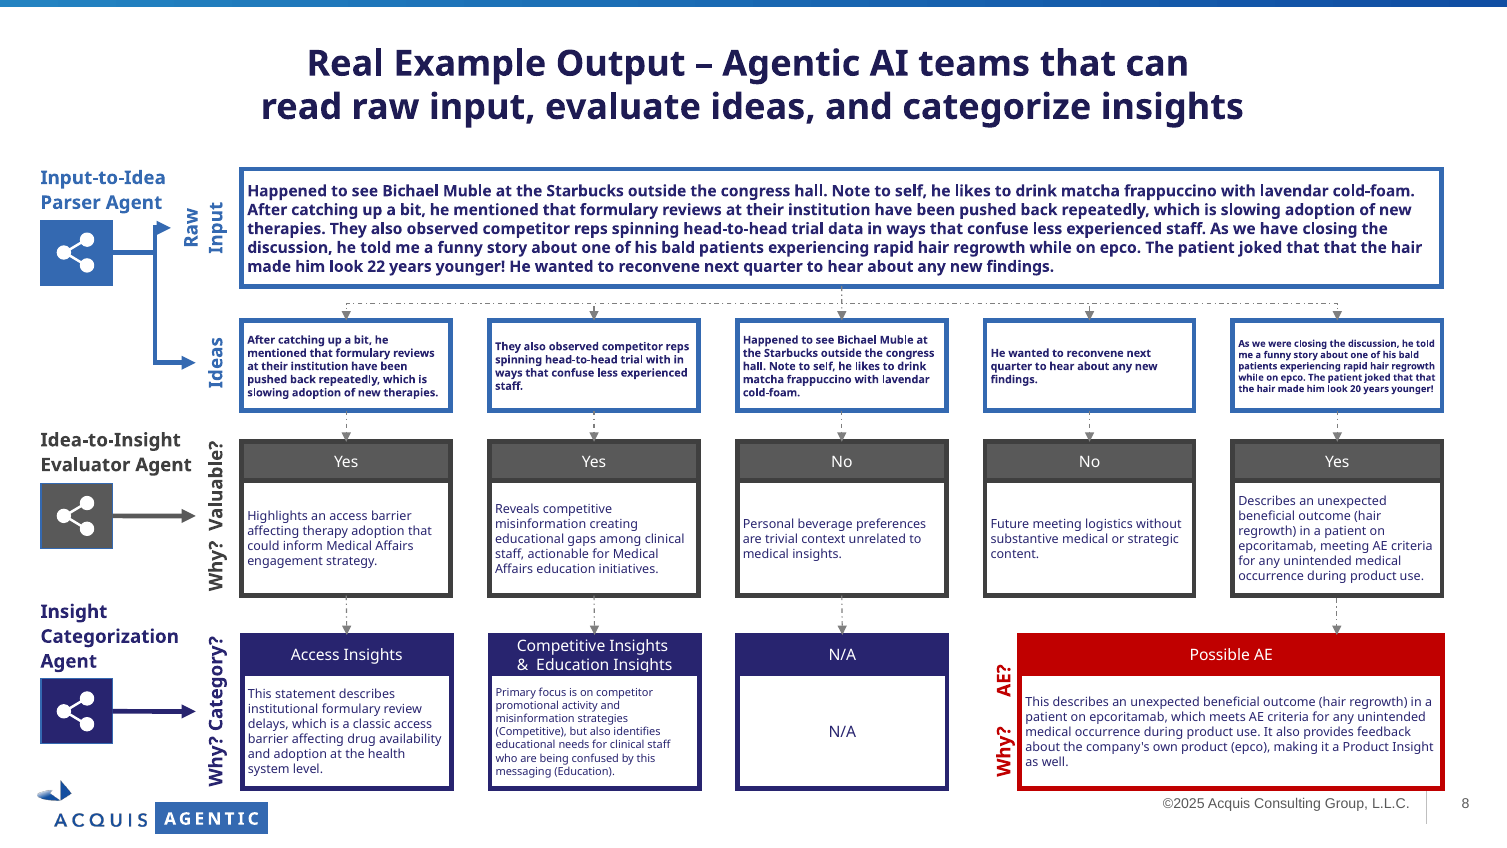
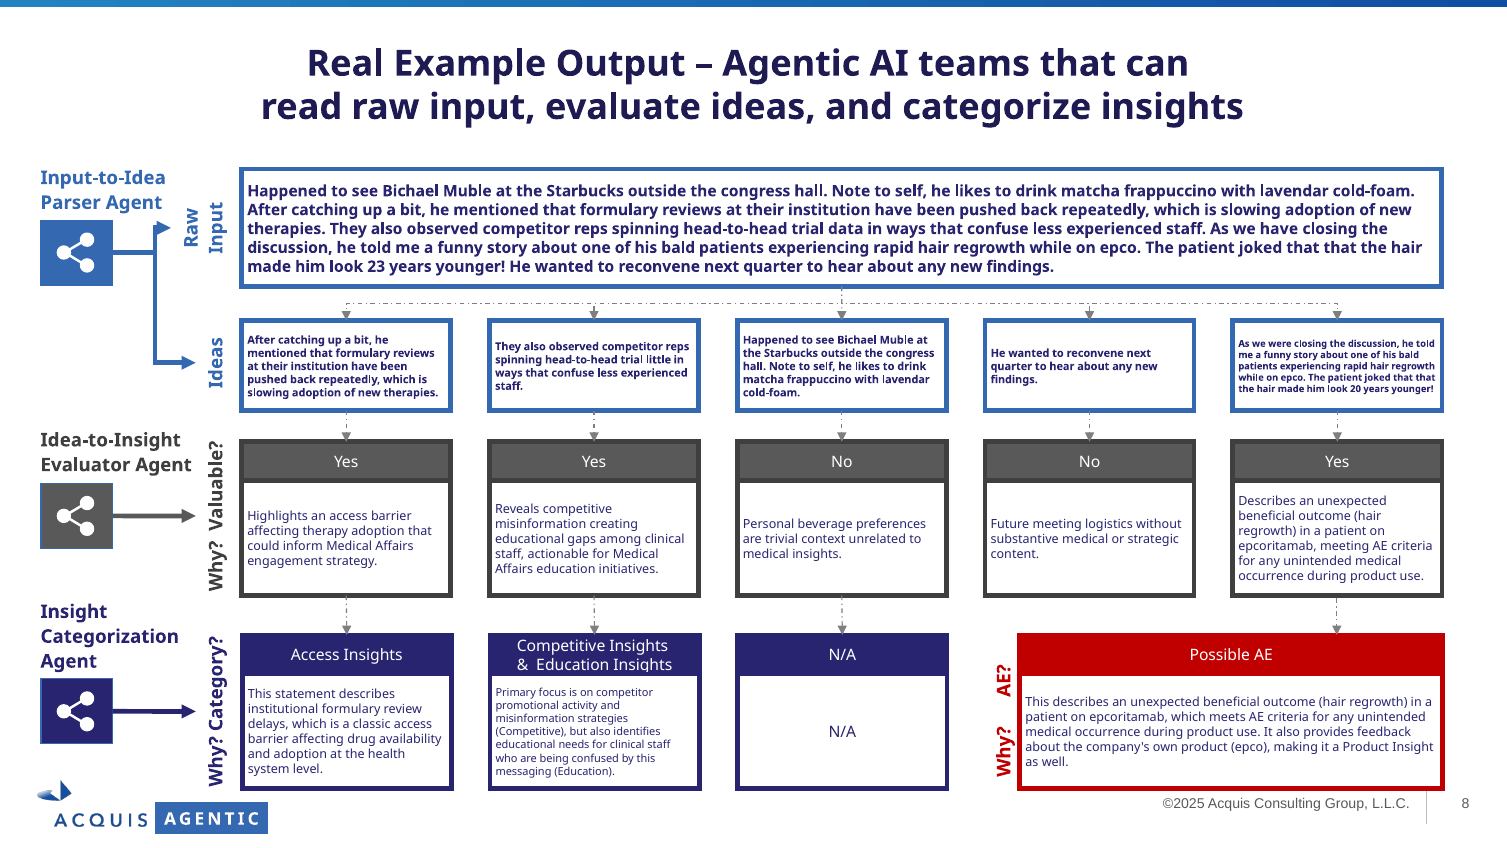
22: 22 -> 23 (376, 266)
trial with: with -> little (658, 360)
